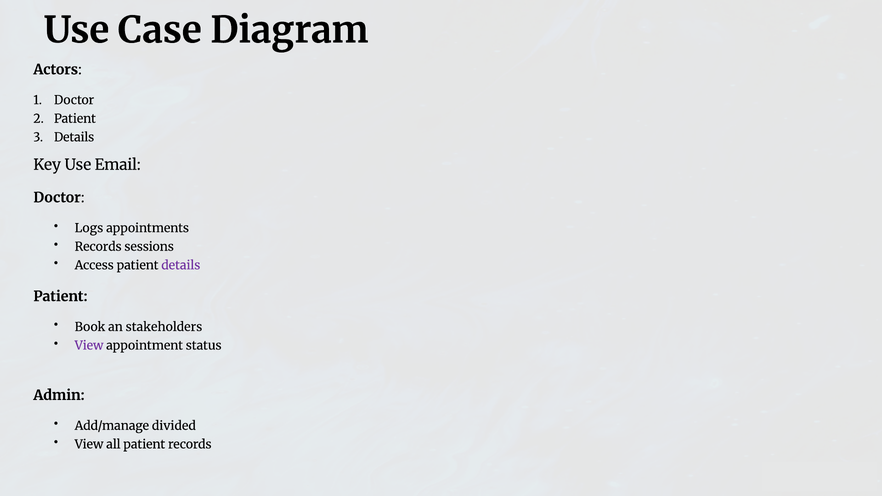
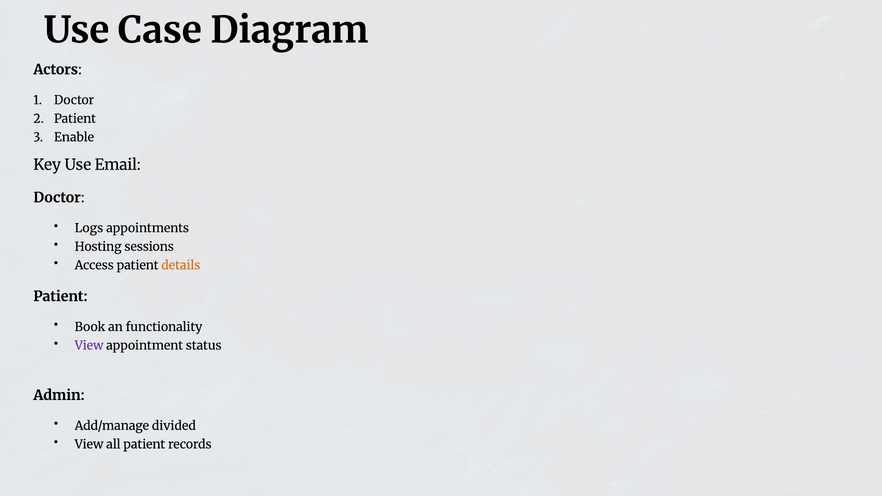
Details: Details -> Enable (74, 137)
Records: Records -> Hosting (98, 247)
details colour: purple -> orange (181, 265)
stakeholders: stakeholders -> functionality (164, 327)
